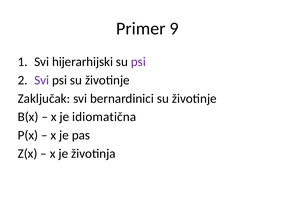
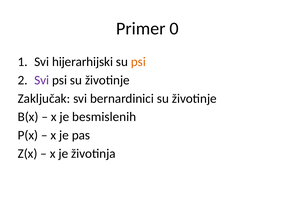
9: 9 -> 0 (174, 29)
psi colour: purple -> orange (138, 62)
idiomatična: idiomatična -> besmislenih (104, 117)
